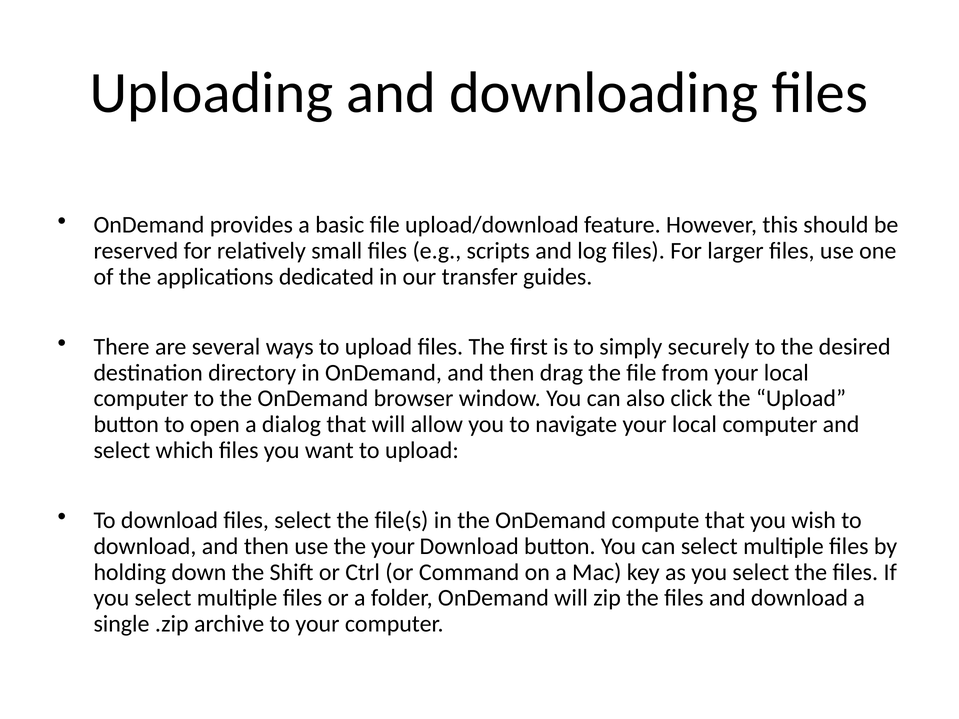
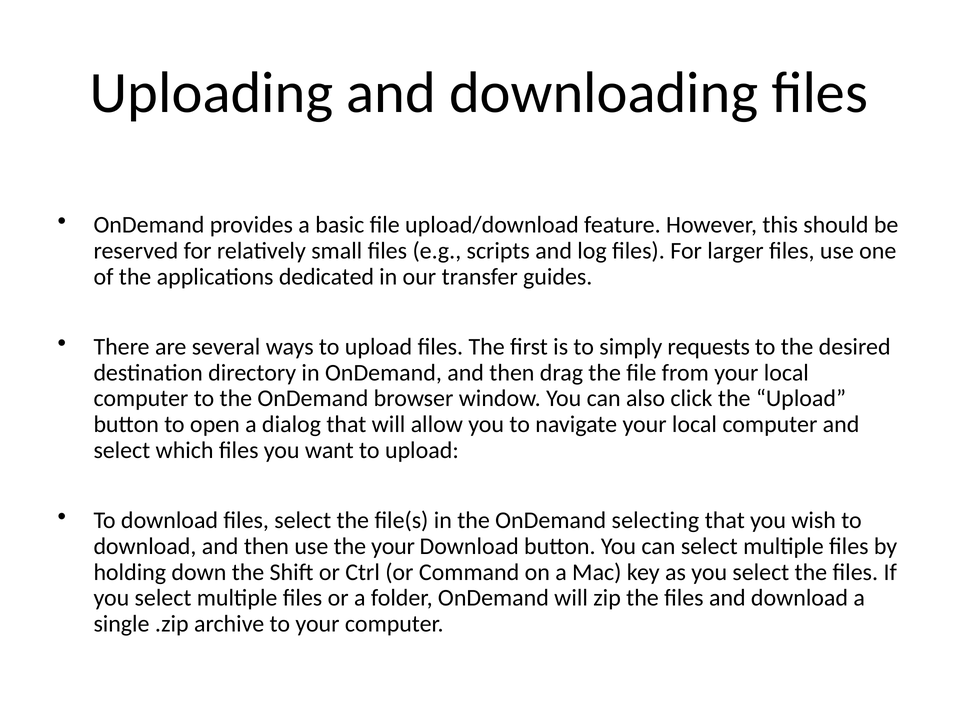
securely: securely -> requests (709, 347)
compute: compute -> selecting (655, 521)
